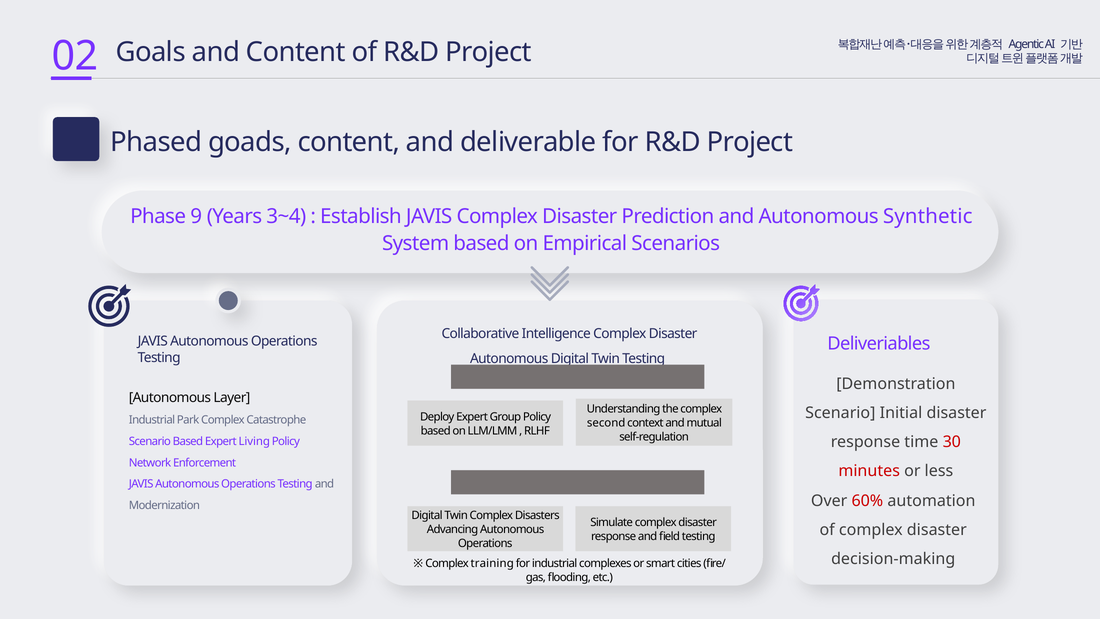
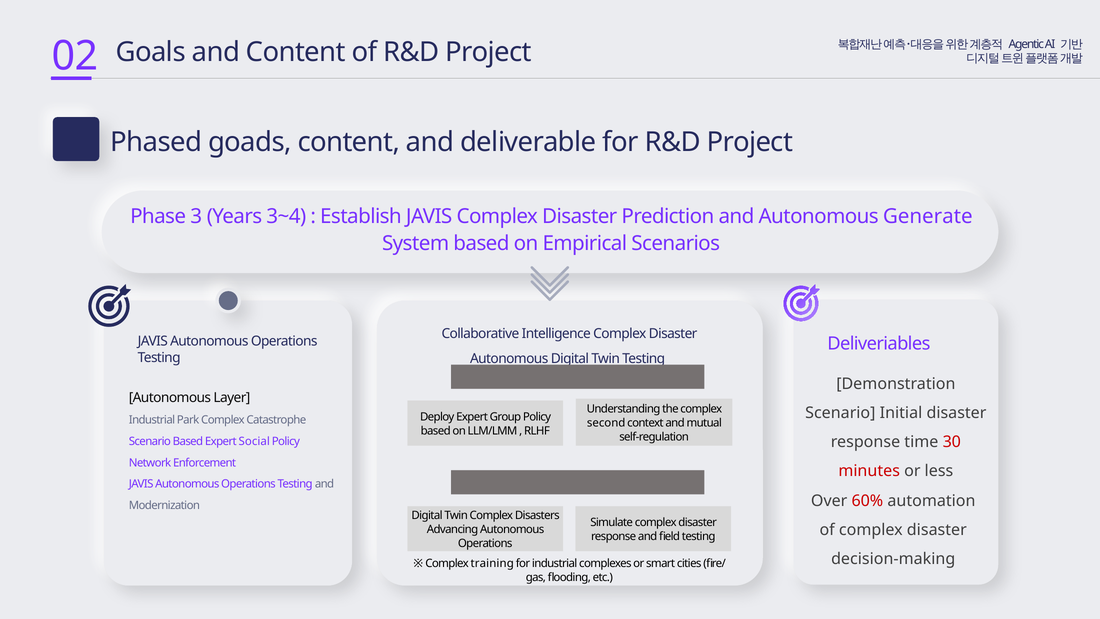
9: 9 -> 3 (196, 216)
Synthetic: Synthetic -> Generate (928, 216)
Living: Living -> Social (254, 441)
